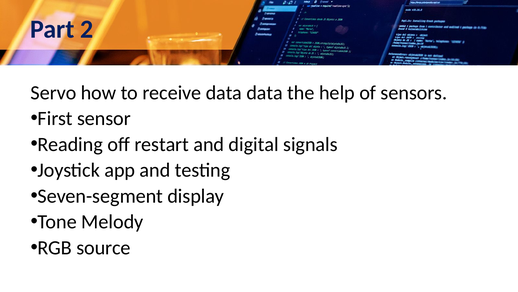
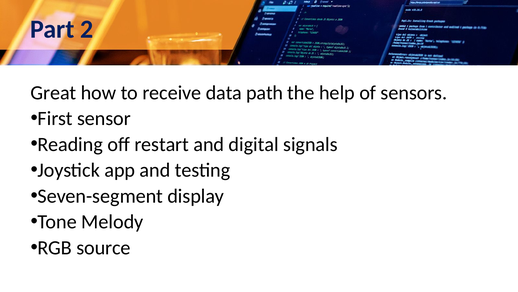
Servo: Servo -> Great (53, 93)
data data: data -> path (265, 93)
